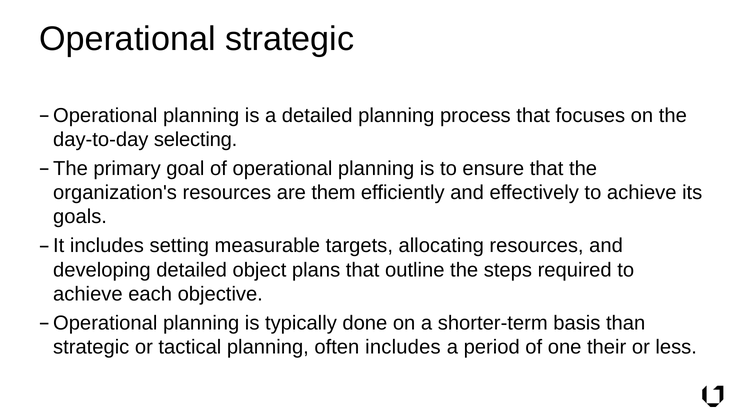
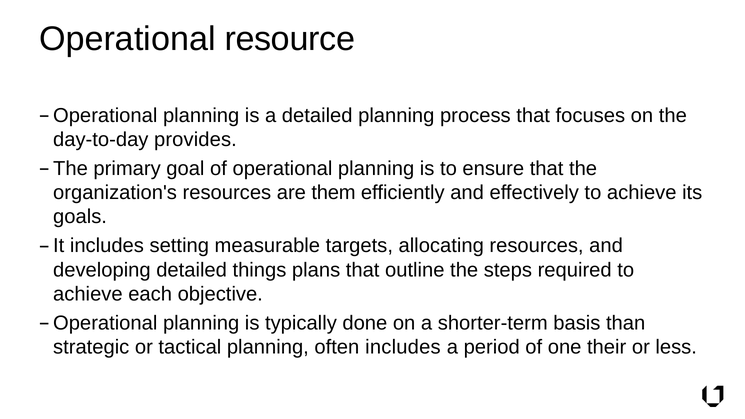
Operational strategic: strategic -> resource (290, 39)
selecting: selecting -> provides (195, 140)
object: object -> things (259, 270)
